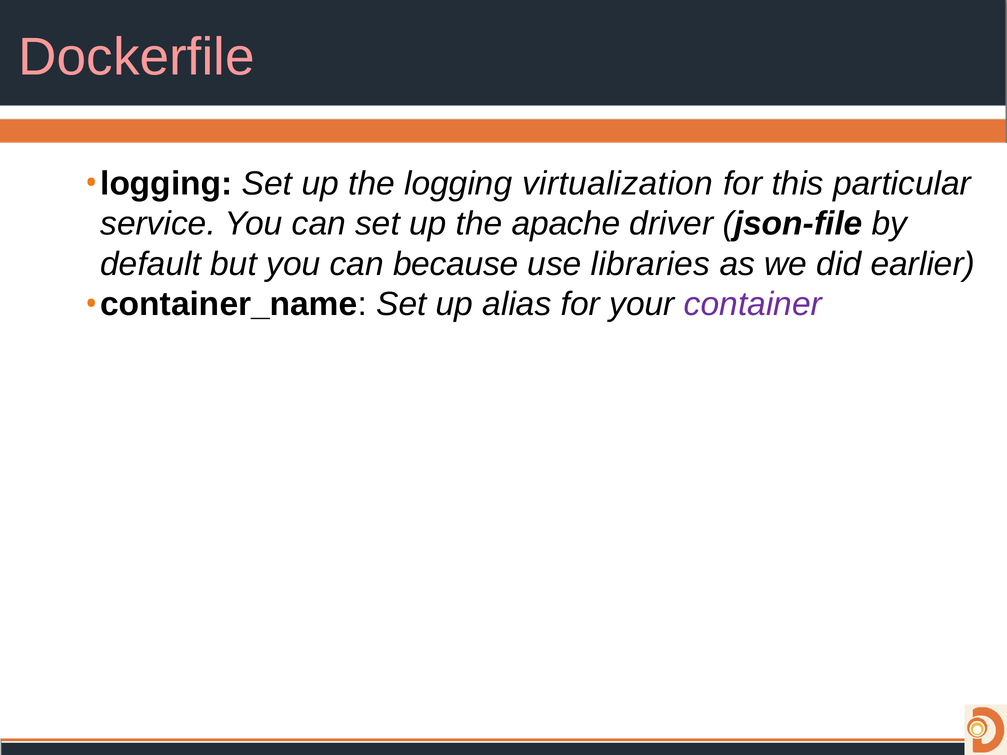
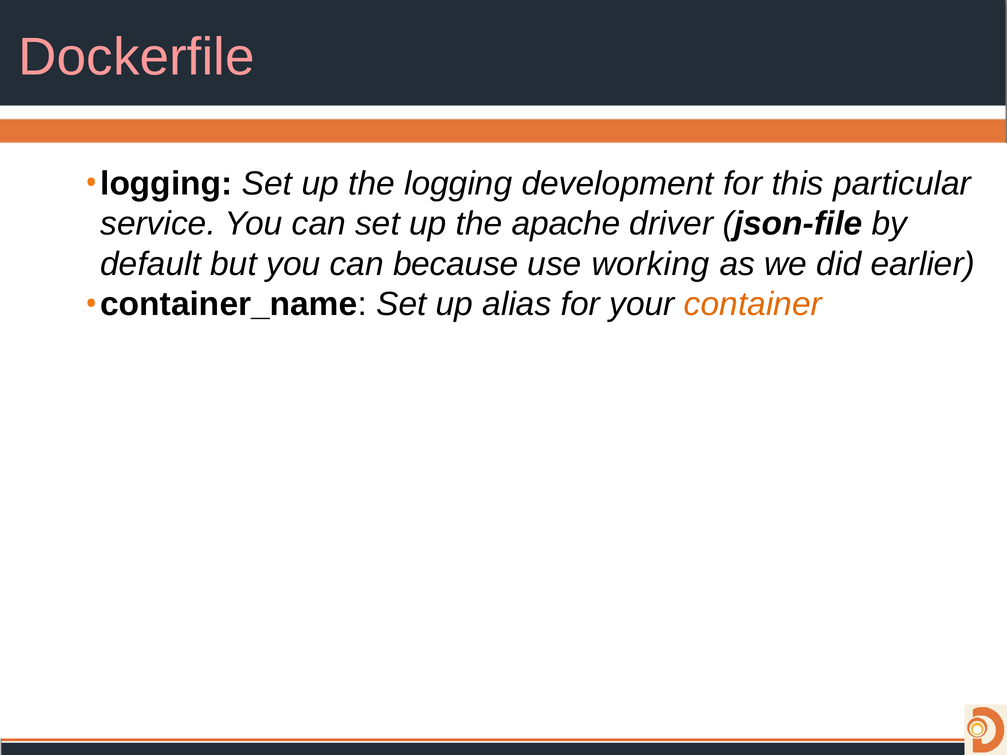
virtualization: virtualization -> development (618, 184)
libraries: libraries -> working (650, 264)
container colour: purple -> orange (753, 304)
